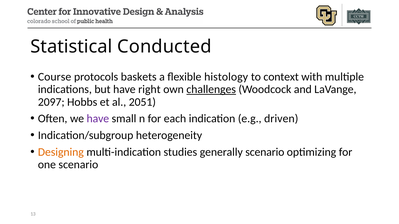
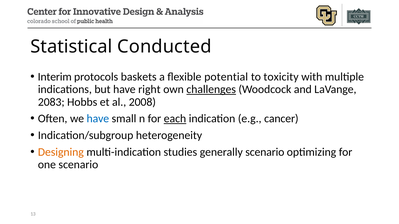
Course: Course -> Interim (55, 77)
histology: histology -> potential (226, 77)
context: context -> toxicity (281, 77)
2097: 2097 -> 2083 (51, 102)
2051: 2051 -> 2008 (142, 102)
have colour: purple -> blue (98, 119)
each underline: none -> present (175, 119)
driven: driven -> cancer (281, 119)
